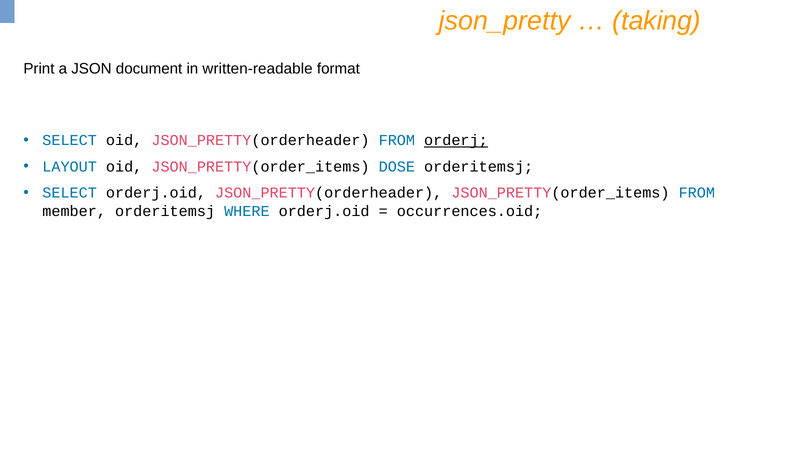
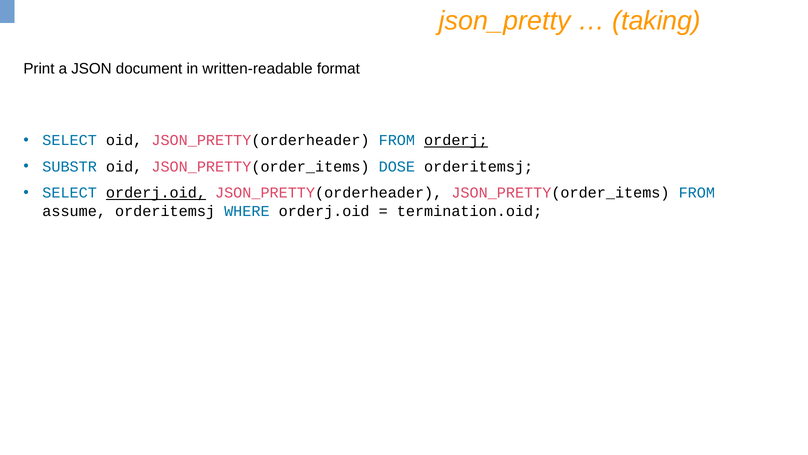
LAYOUT: LAYOUT -> SUBSTR (70, 166)
orderj.oid underline: none -> present (156, 193)
member: member -> assume (74, 211)
occurrences.oid: occurrences.oid -> termination.oid (470, 211)
